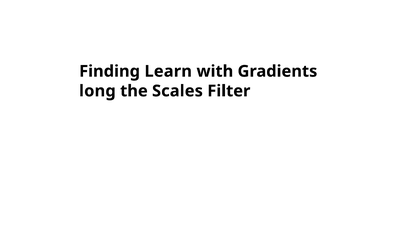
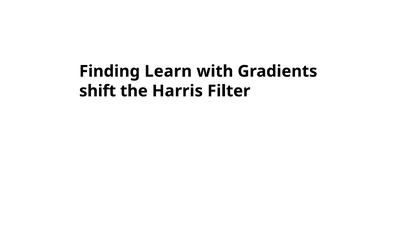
long: long -> shift (98, 91)
Scales: Scales -> Harris (177, 91)
